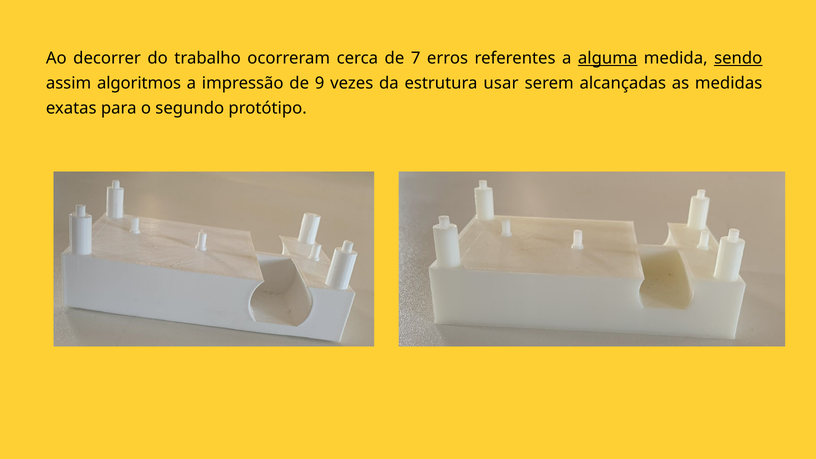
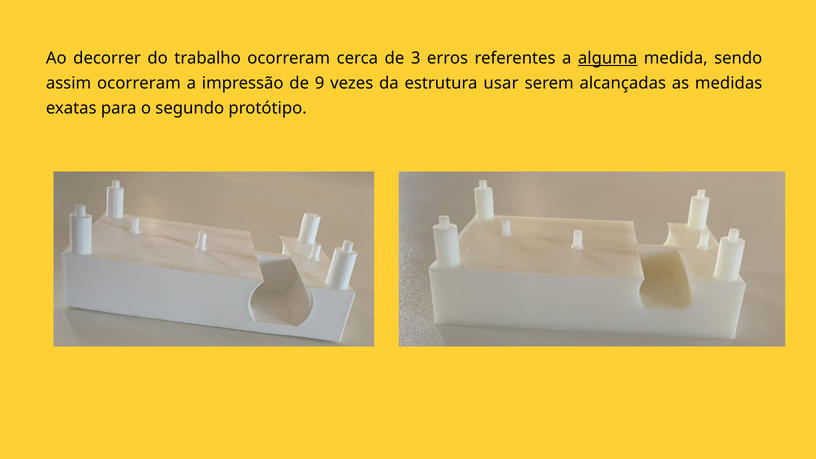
7: 7 -> 3 (416, 58)
sendo underline: present -> none (738, 58)
assim algoritmos: algoritmos -> ocorreram (139, 83)
